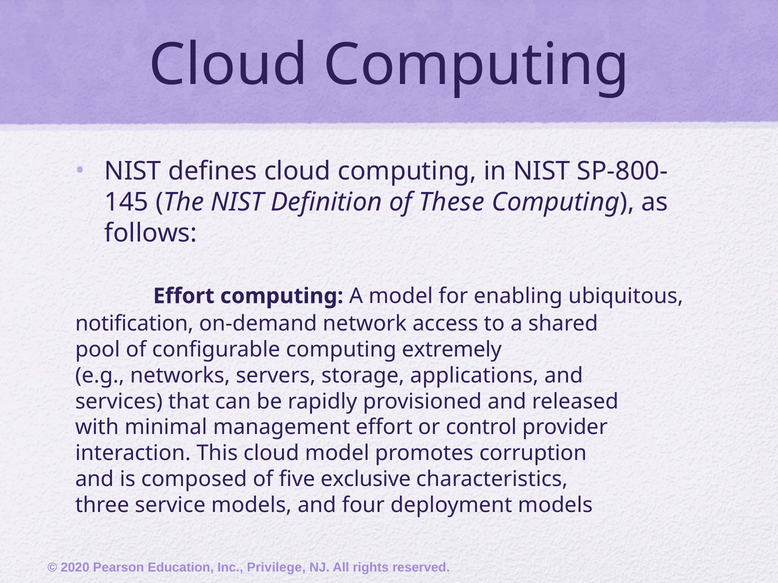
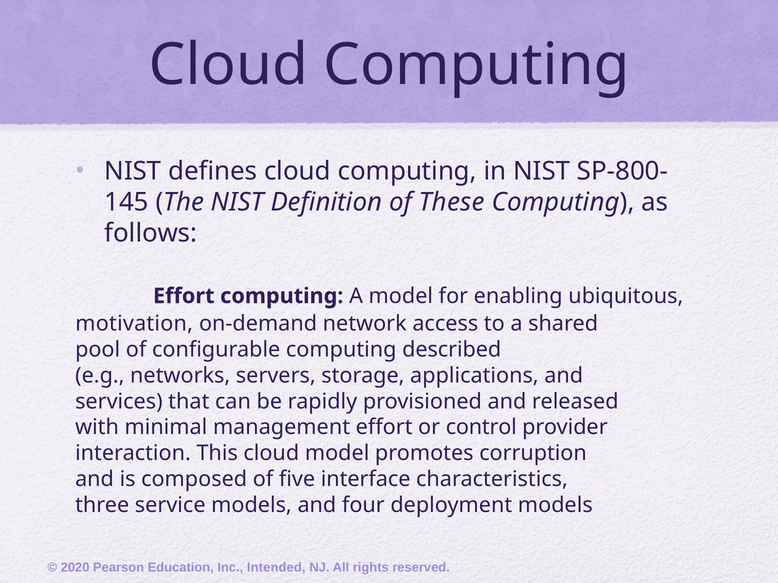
notification: notification -> motivation (134, 324)
extremely: extremely -> described (452, 350)
exclusive: exclusive -> interface (366, 480)
Privilege: Privilege -> Intended (276, 568)
